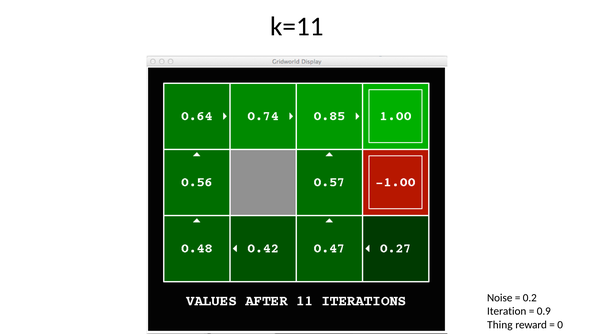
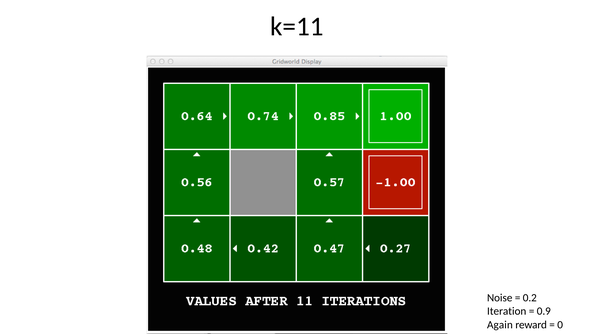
Thing: Thing -> Again (500, 325)
